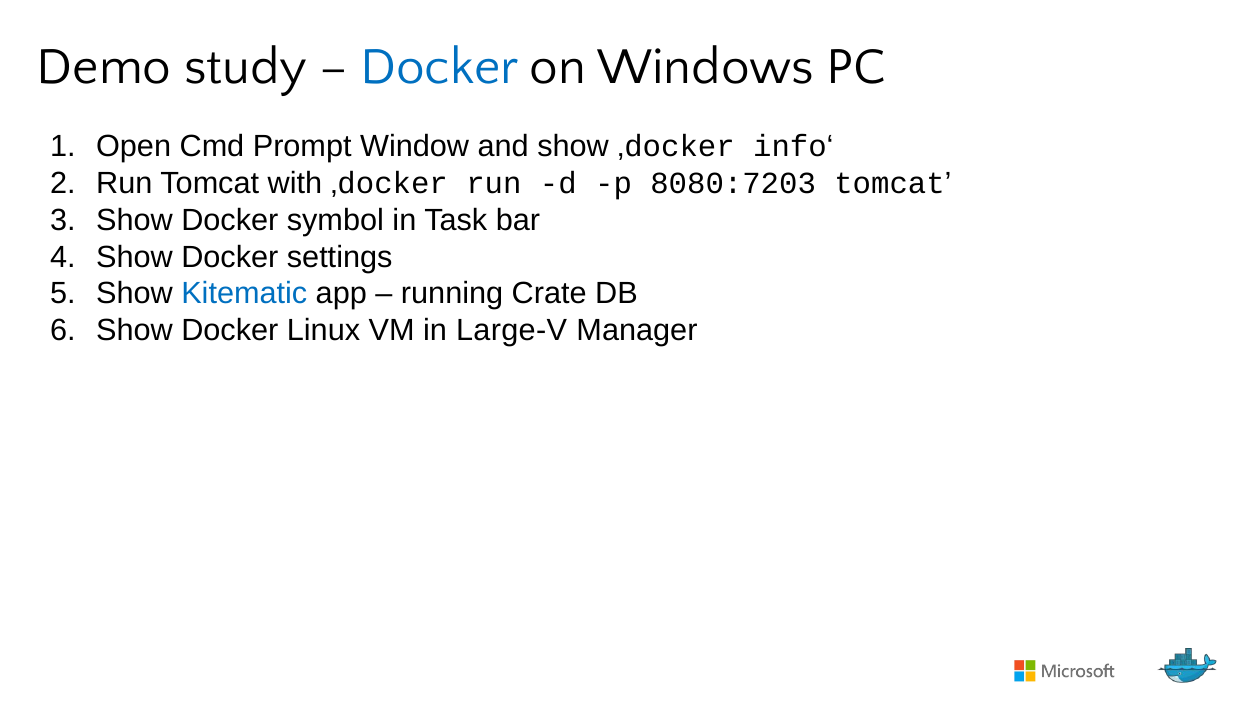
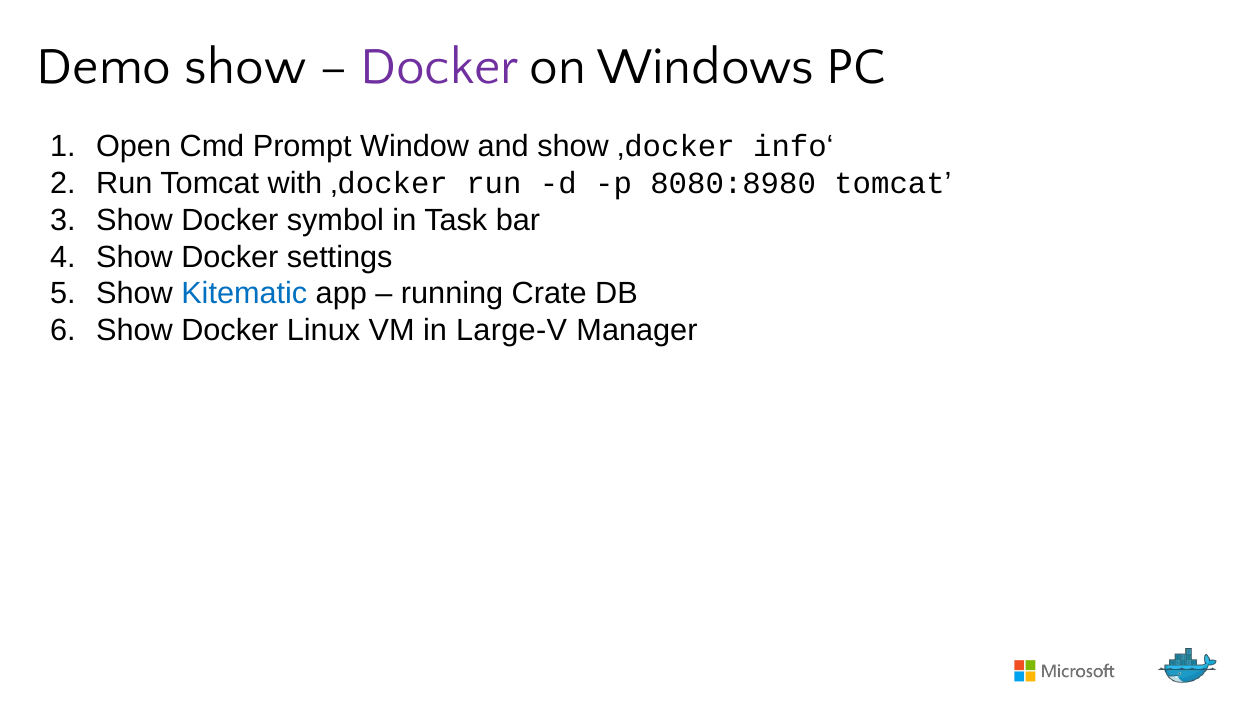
Demo study: study -> show (245, 66)
Docker colour: blue -> purple (440, 66)
8080:7203: 8080:7203 -> 8080:8980 (733, 184)
